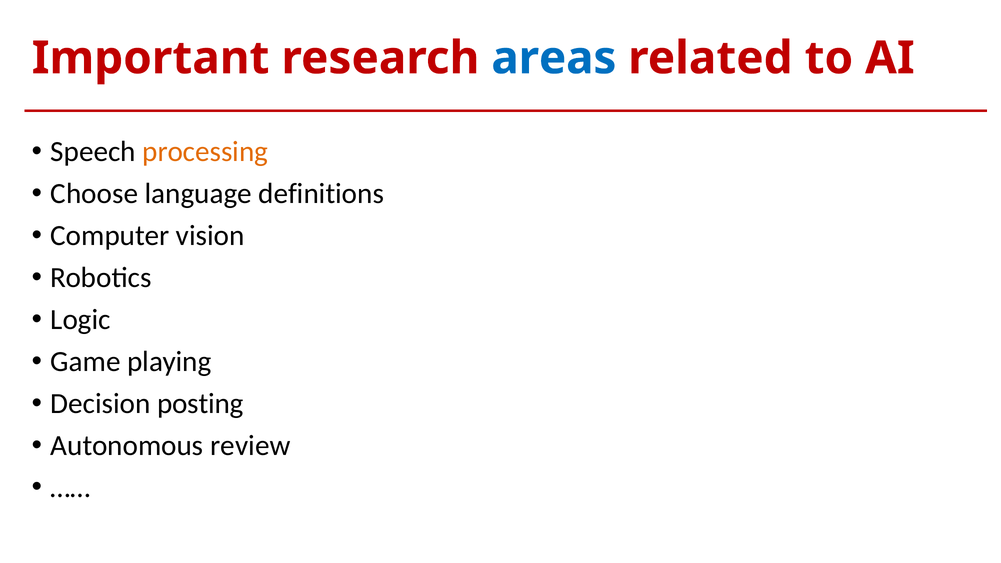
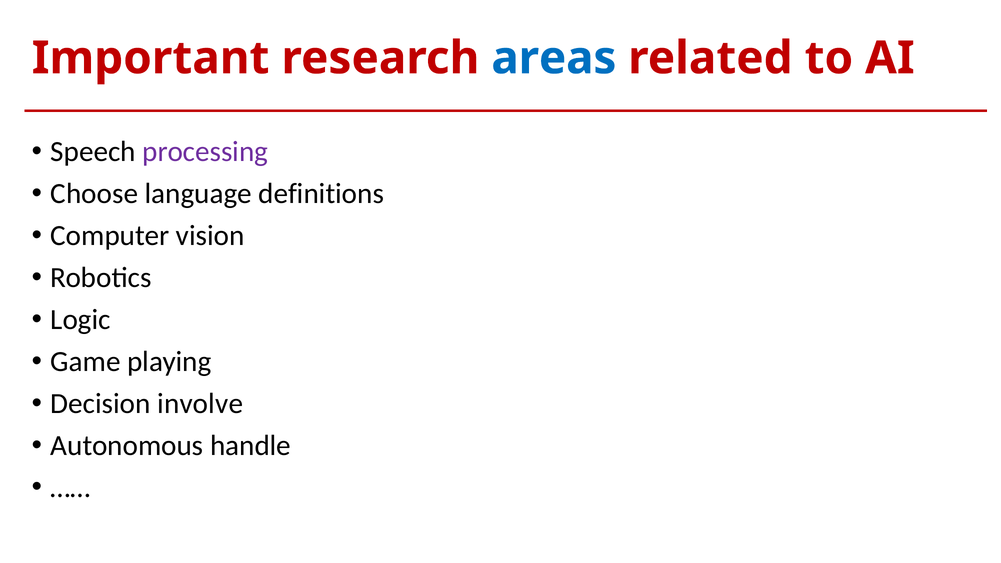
processing colour: orange -> purple (205, 152)
posting: posting -> involve (200, 404)
review: review -> handle (251, 446)
